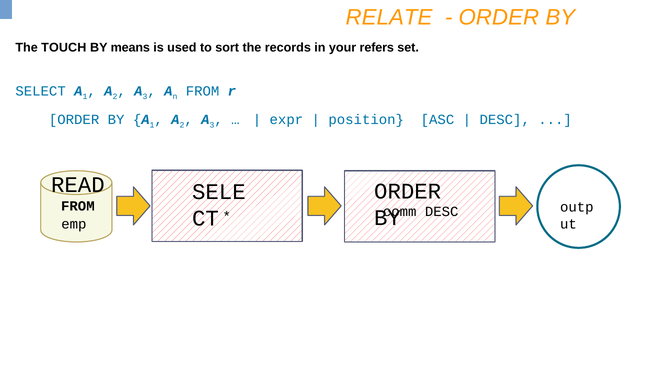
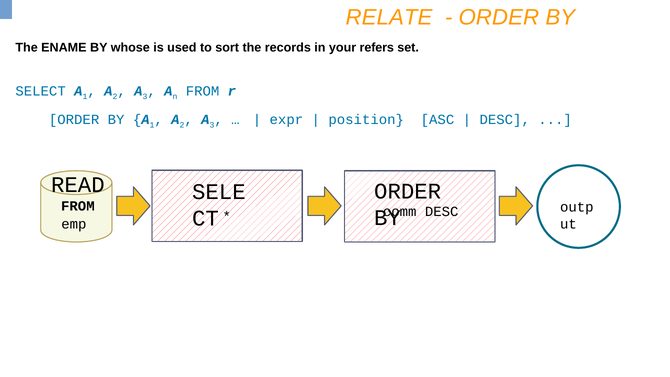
TOUCH: TOUCH -> ENAME (64, 48)
means: means -> whose (130, 48)
